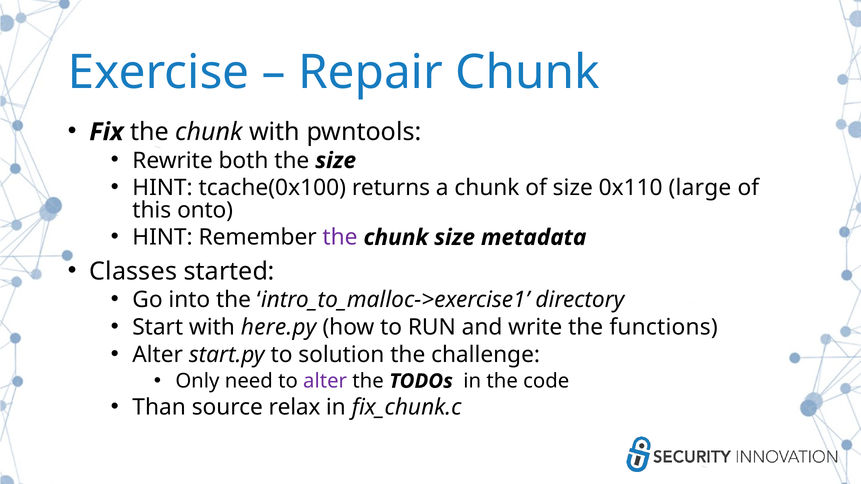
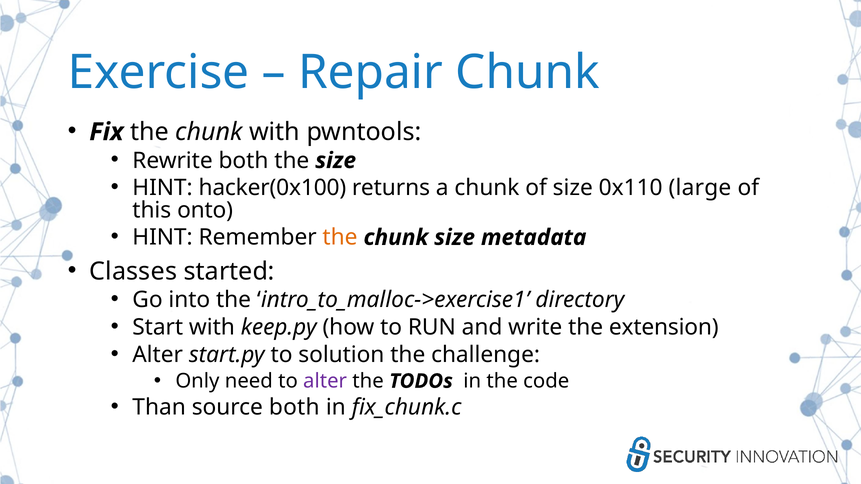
tcache(0x100: tcache(0x100 -> hacker(0x100 (272, 188)
the colour: purple -> orange (340, 238)
here.py: here.py -> keep.py (279, 328)
functions: functions -> extension (664, 328)
source relax: relax -> both (294, 408)
